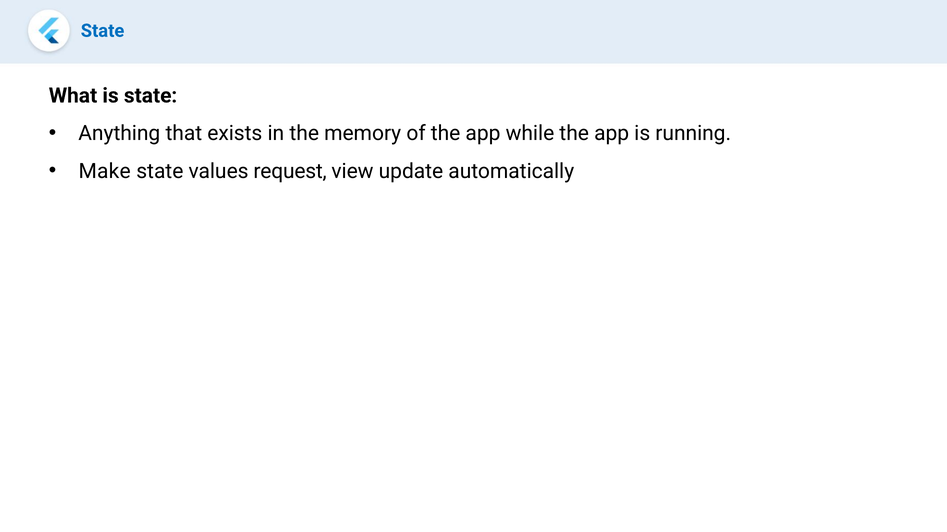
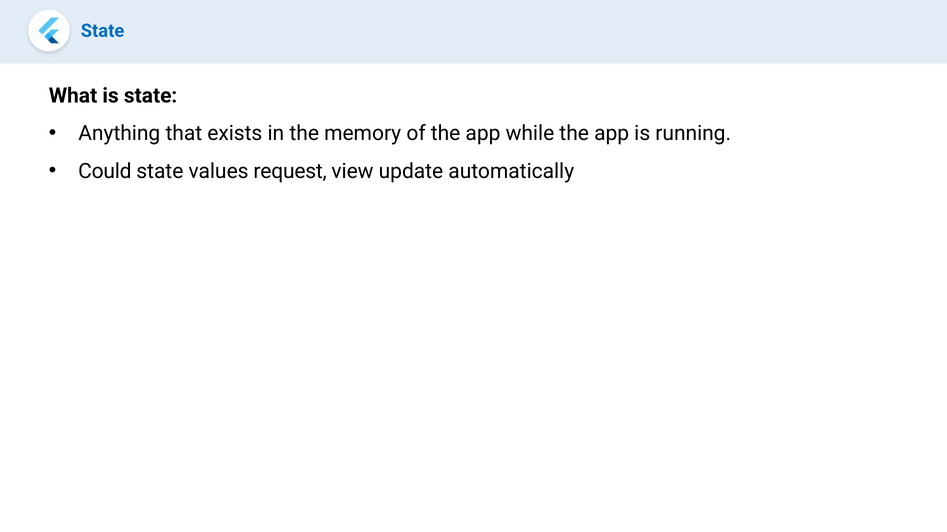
Make: Make -> Could (105, 171)
